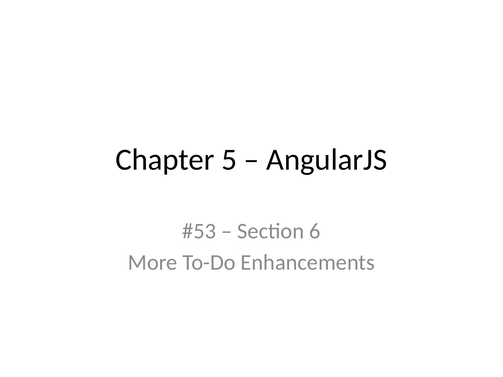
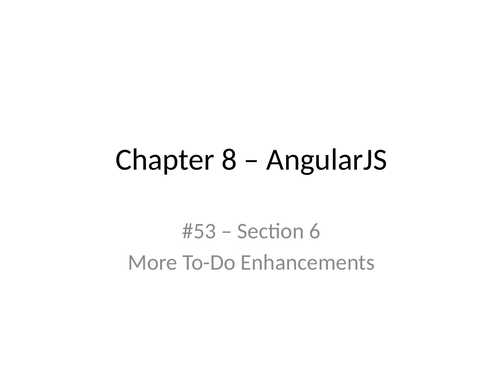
5: 5 -> 8 (229, 160)
